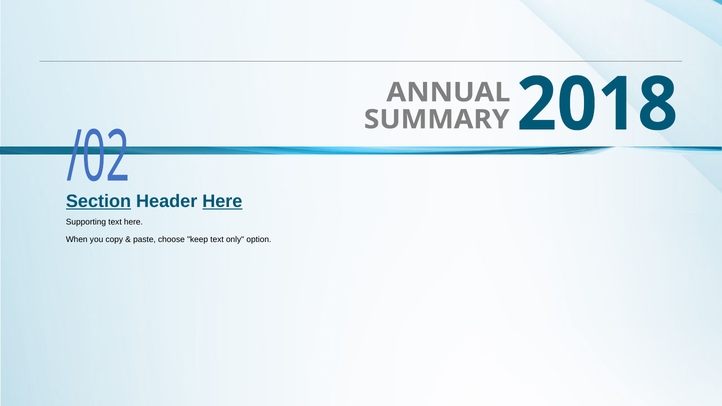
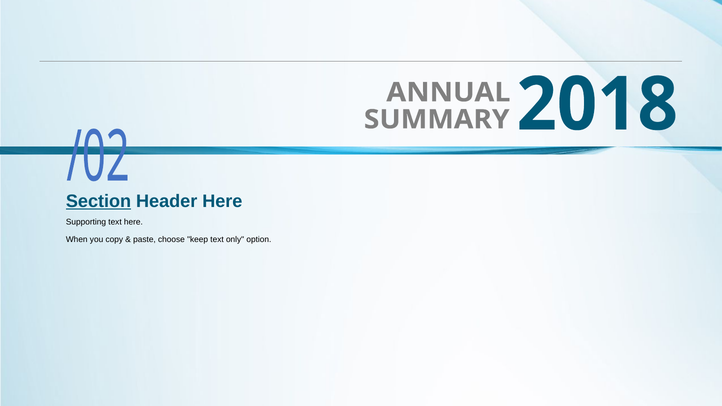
Here underline: present -> none (222, 201)
